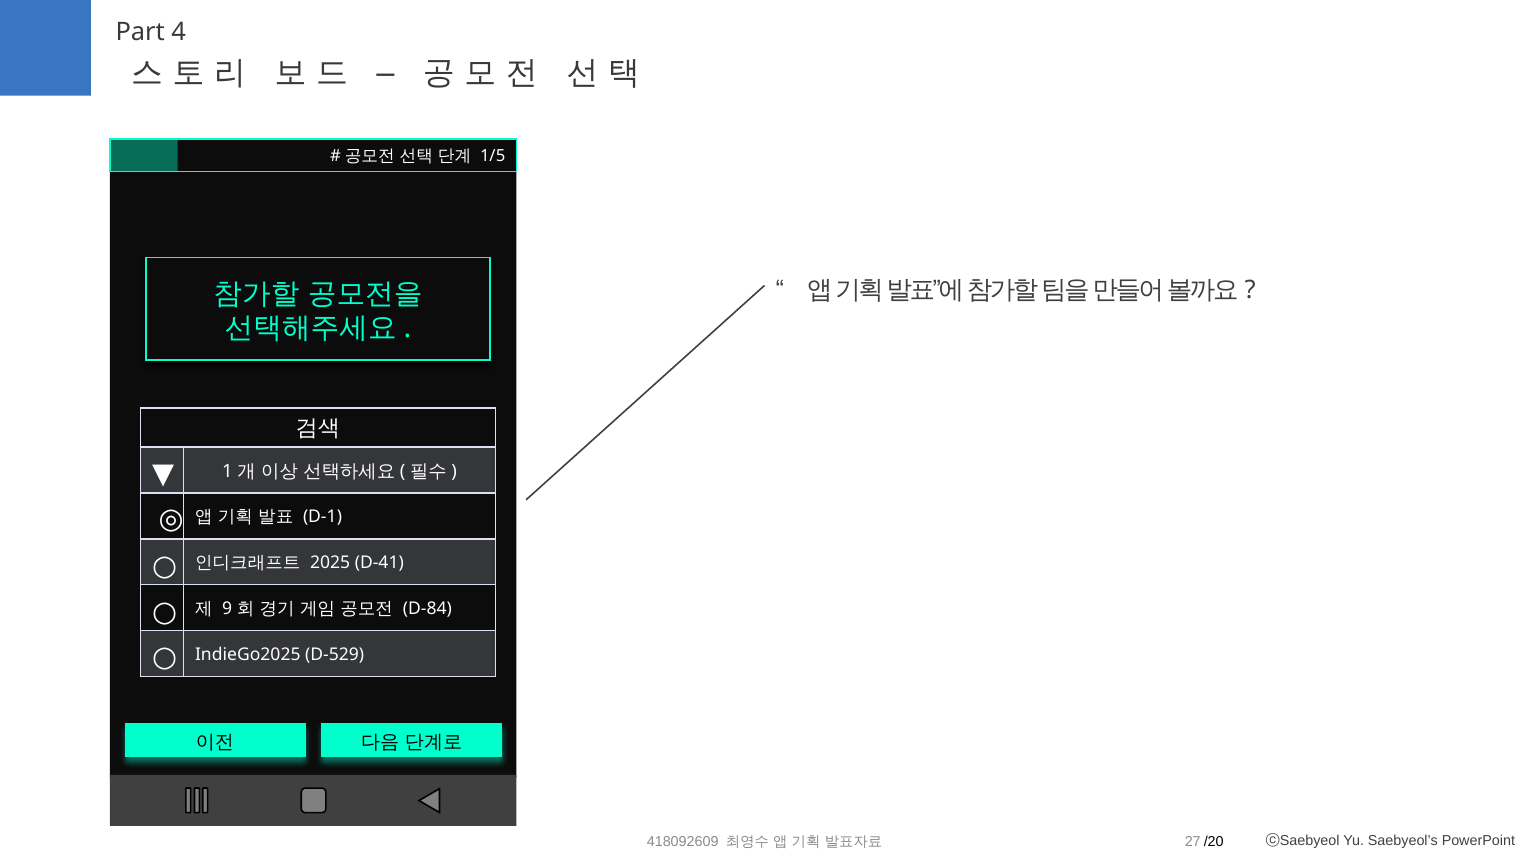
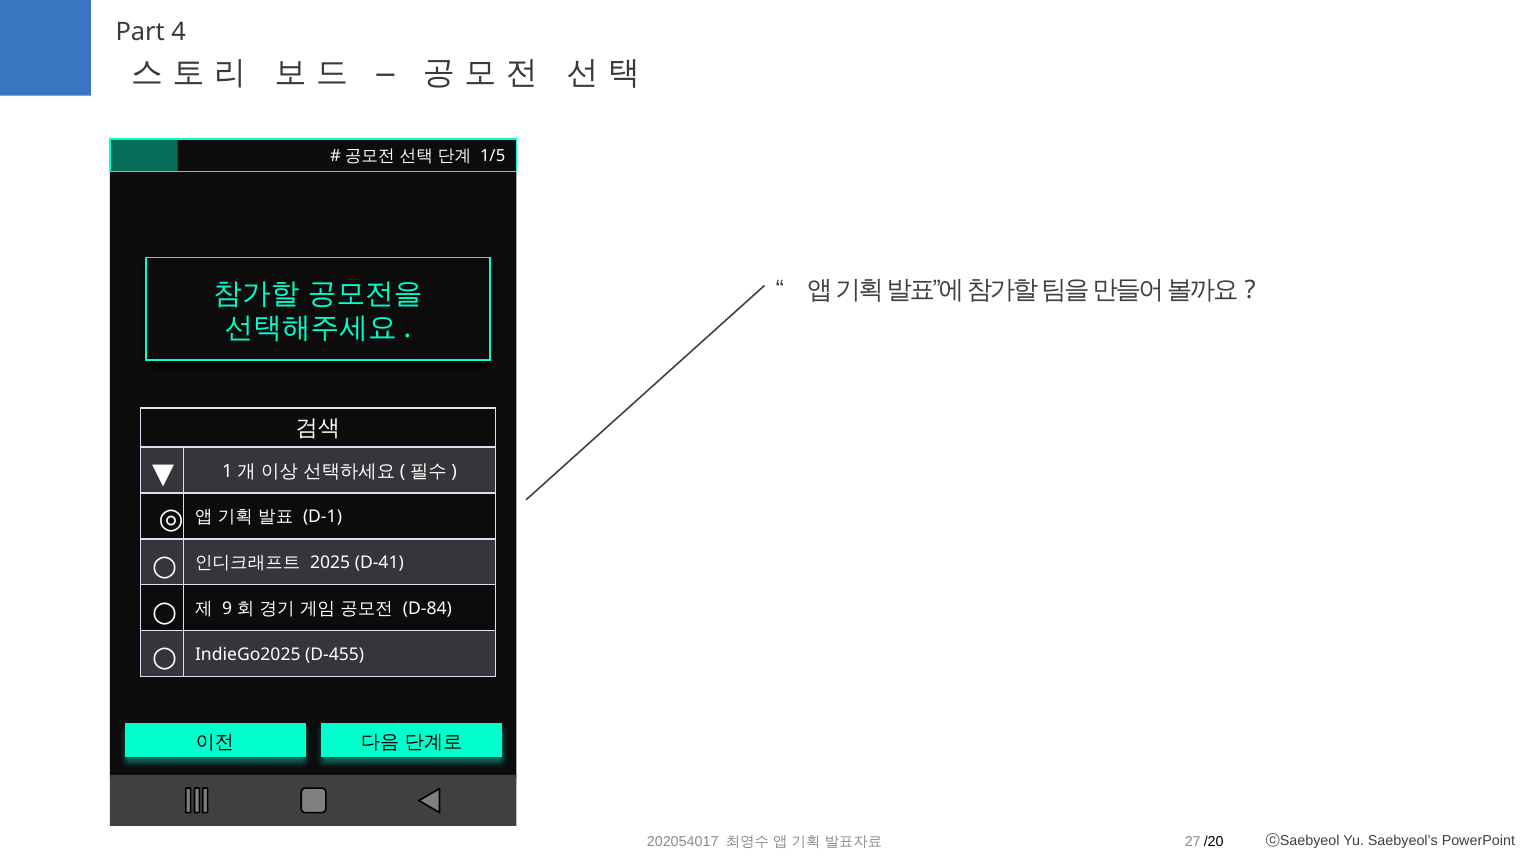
D-529: D-529 -> D-455 (335, 655)
418092609: 418092609 -> 202054017 (683, 842)
